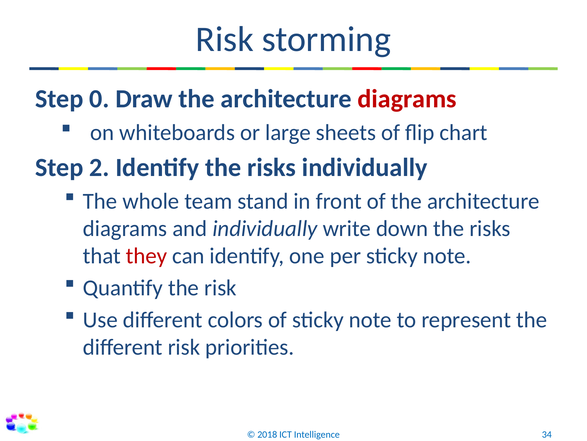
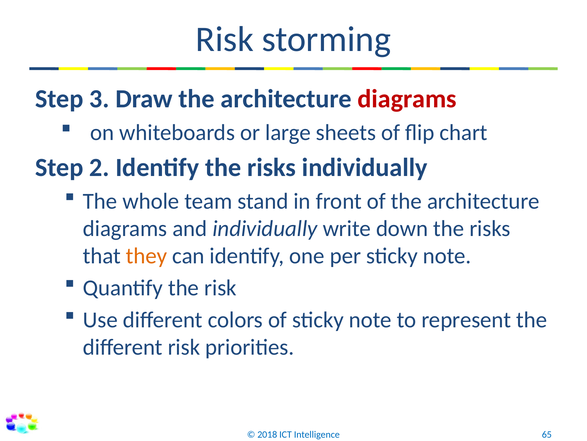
0: 0 -> 3 (99, 99)
they colour: red -> orange (147, 256)
34: 34 -> 65 (547, 434)
